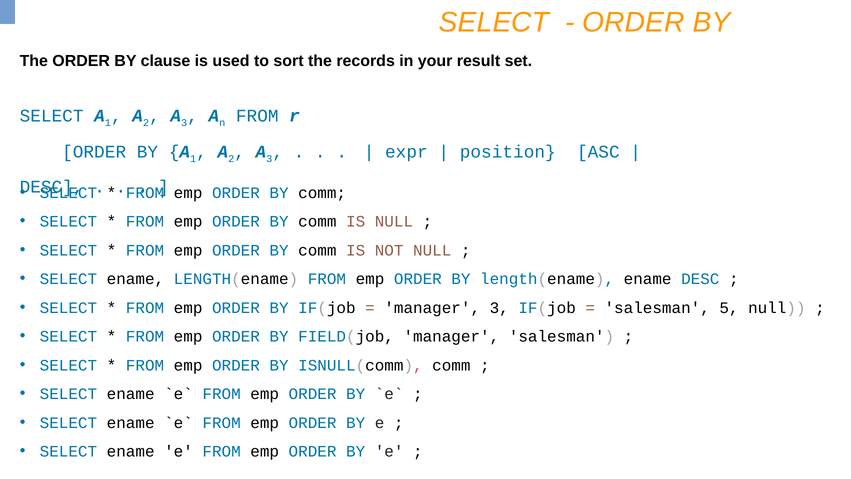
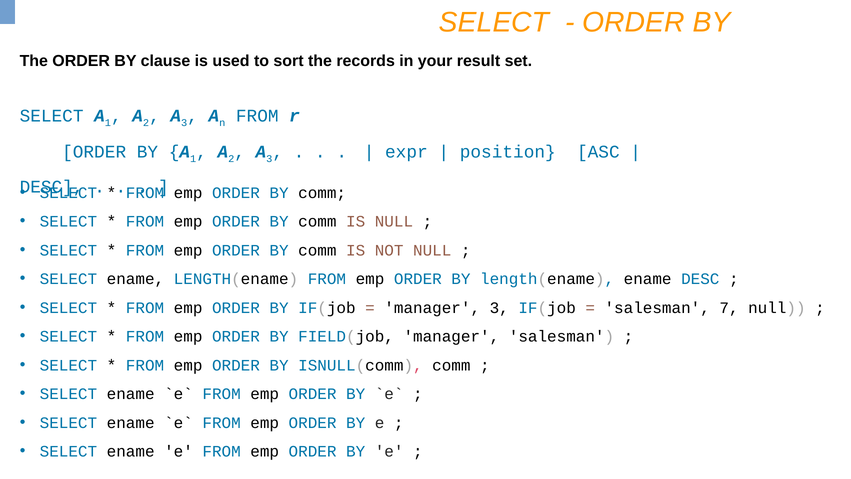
5: 5 -> 7 (729, 308)
